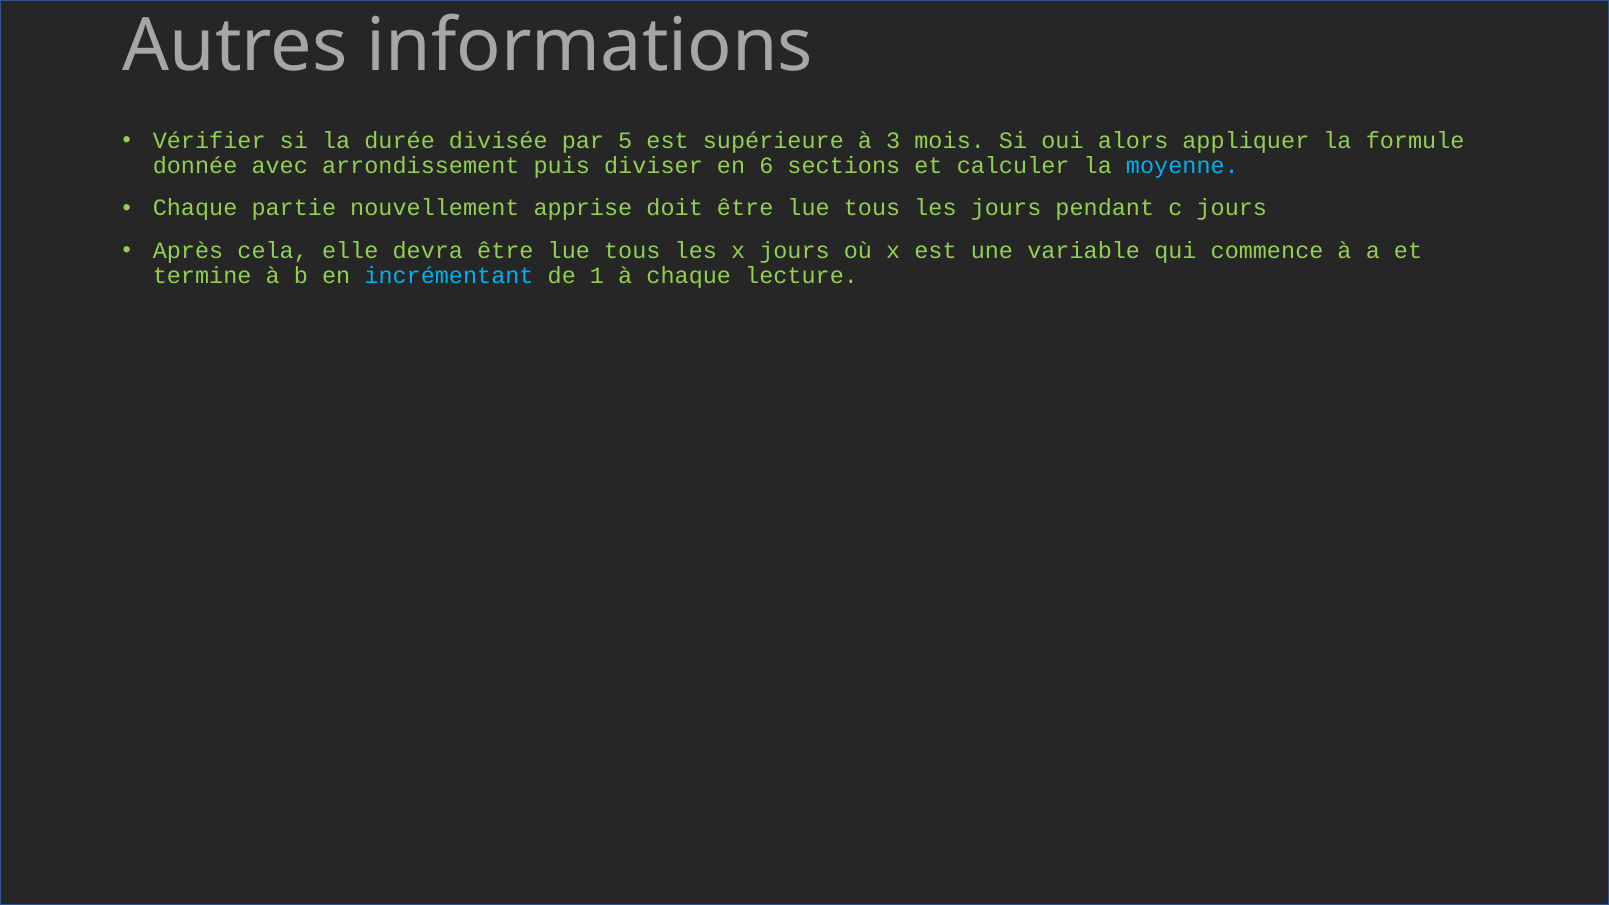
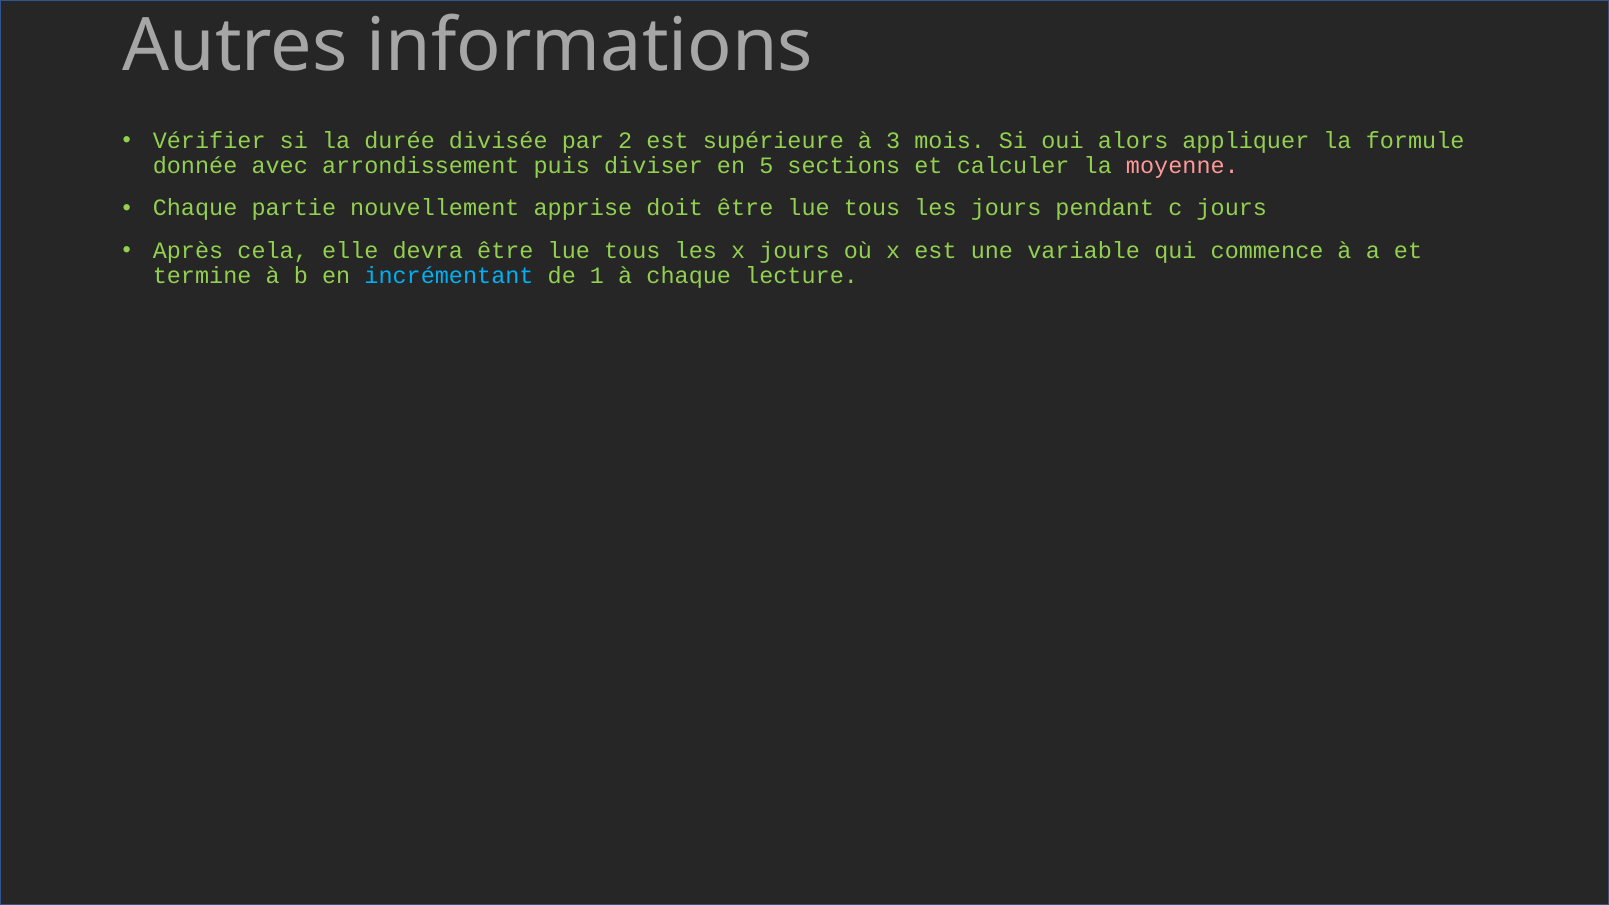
5: 5 -> 2 (625, 141)
6: 6 -> 5 (766, 166)
moyenne colour: light blue -> pink (1182, 166)
